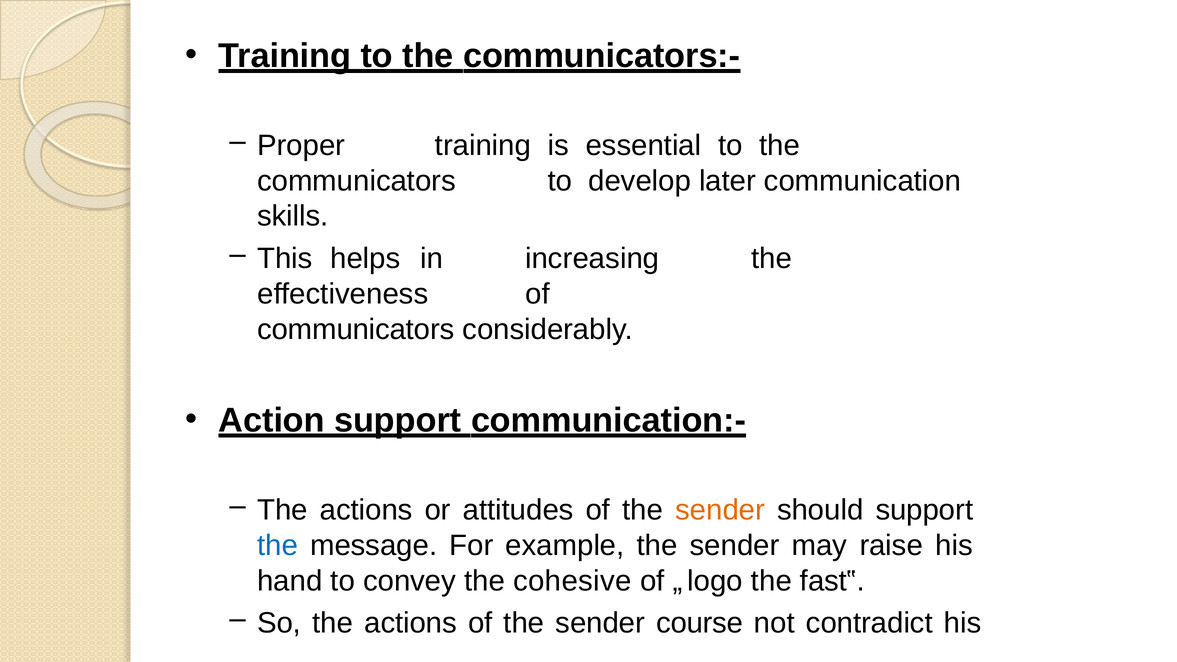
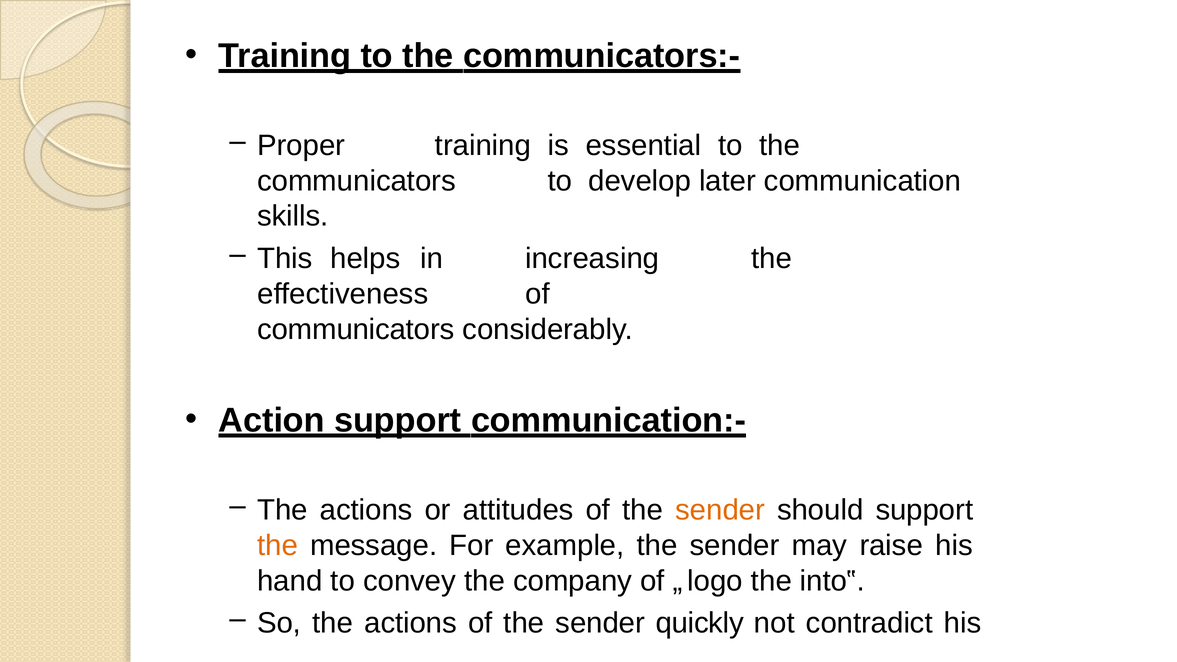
the colour: blue -> orange (278, 546)
cohesive: cohesive -> company (573, 581)
fast‟: fast‟ -> into‟ (832, 581)
course: course -> quickly (700, 623)
